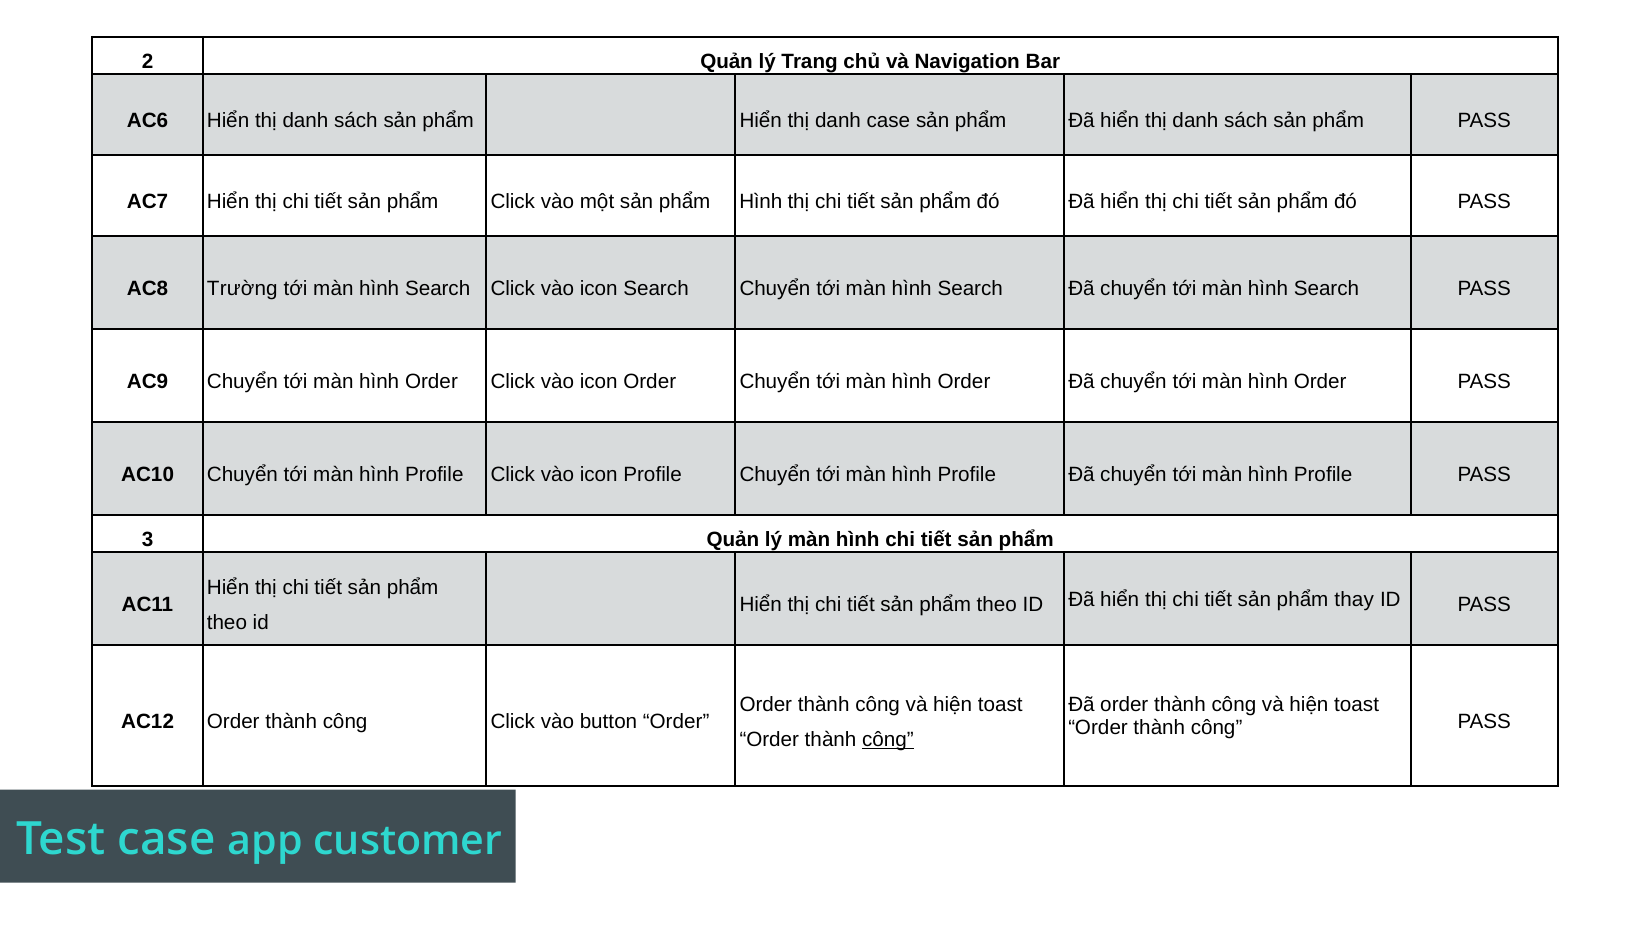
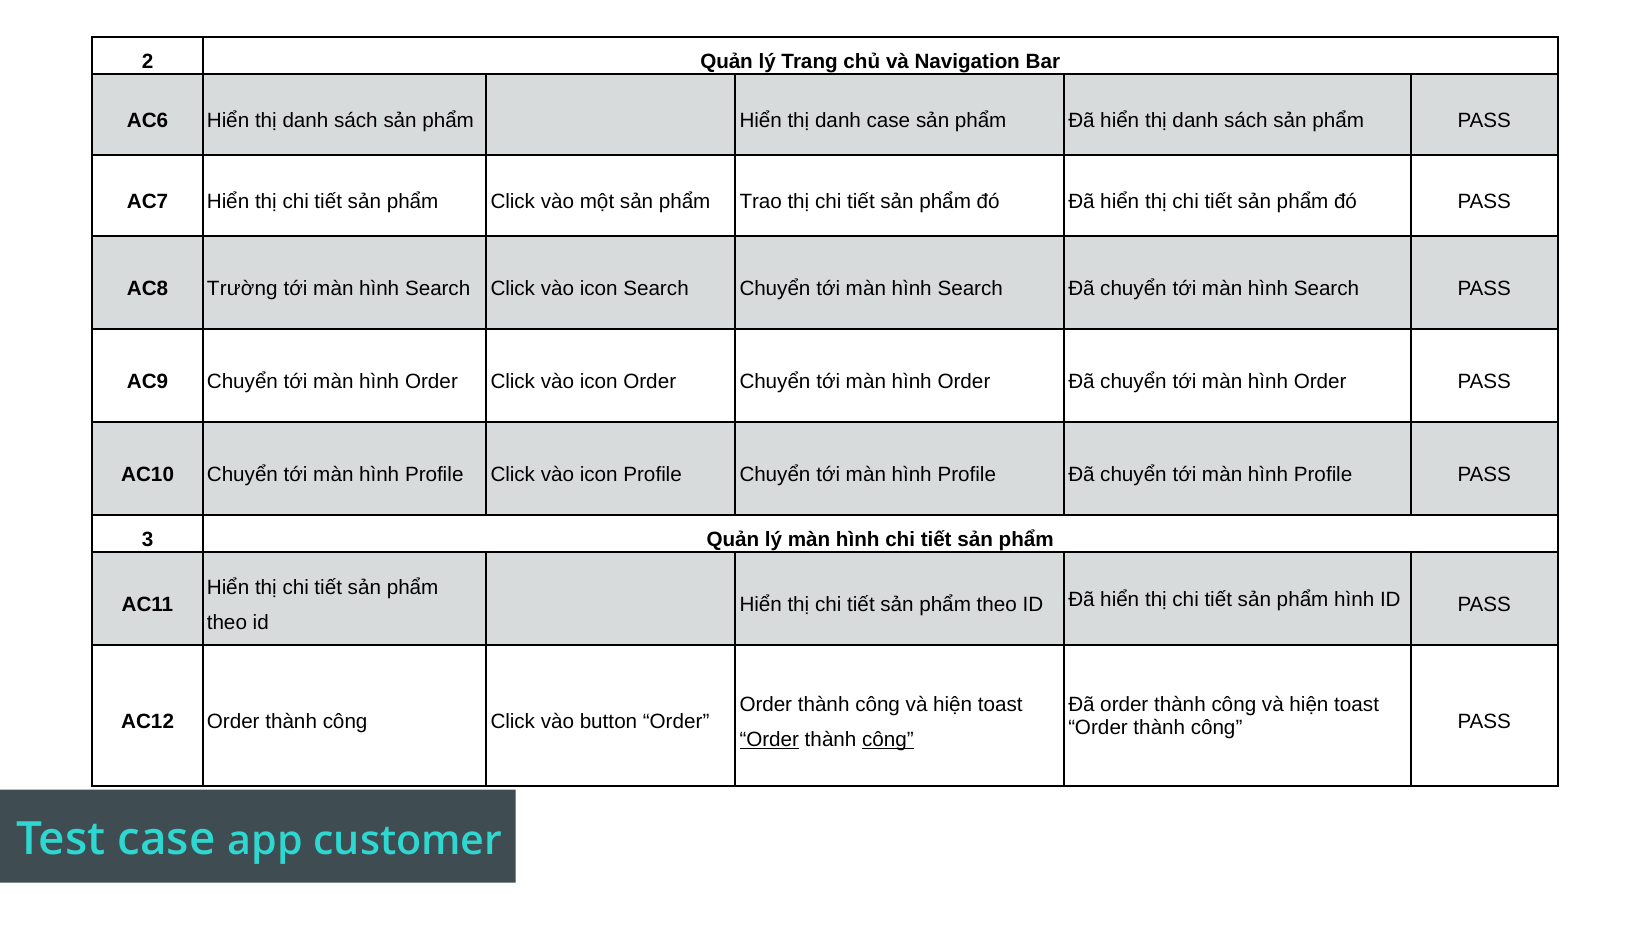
phẩm Hình: Hình -> Trao (761, 202)
phẩm thay: thay -> hình (1354, 599)
Order underline: none -> present (769, 740)
